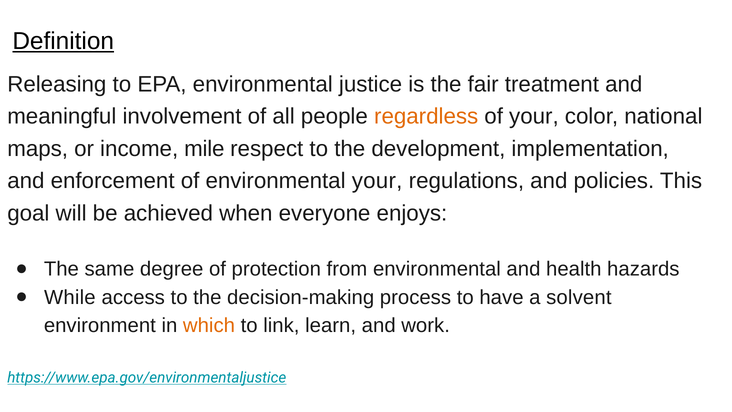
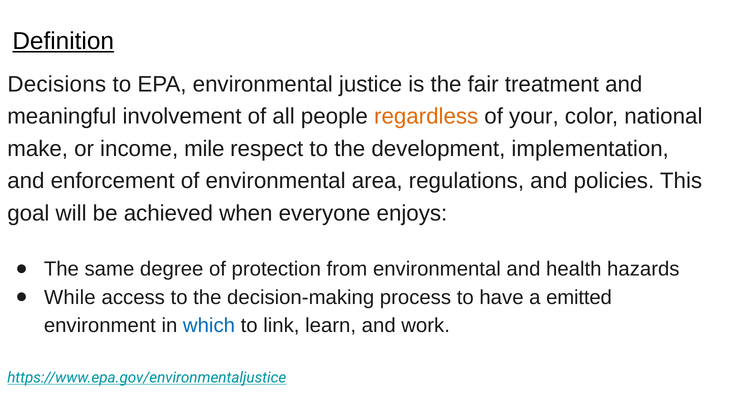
Releasing: Releasing -> Decisions (57, 84)
maps: maps -> make (38, 149)
environmental your: your -> area (377, 181)
solvent: solvent -> emitted (579, 297)
which colour: orange -> blue (209, 325)
